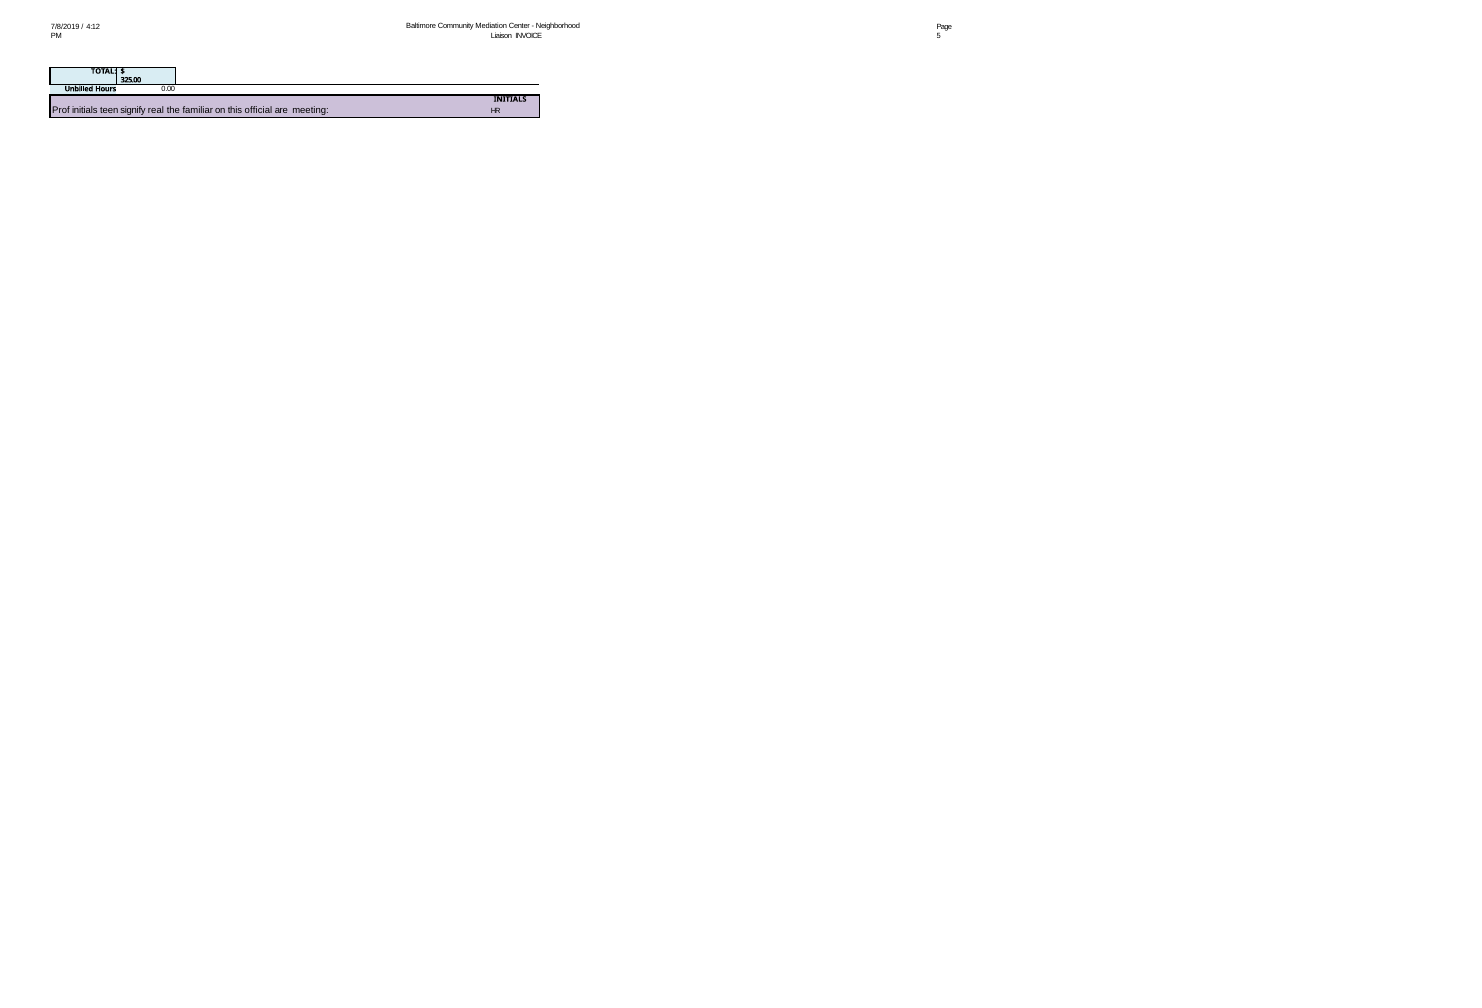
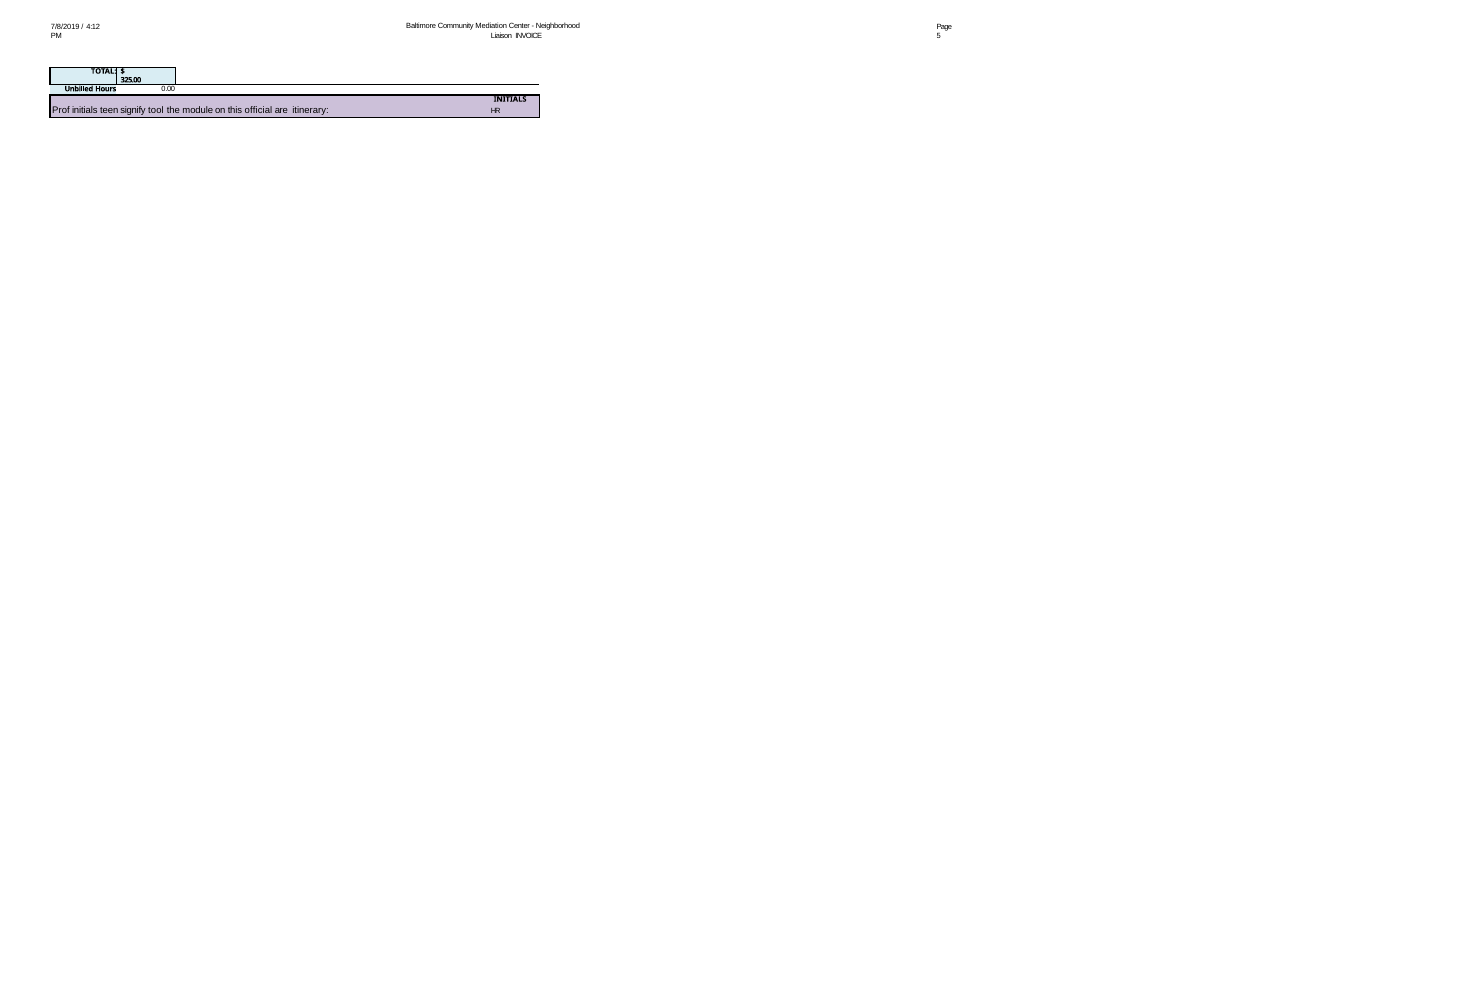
real: real -> tool (156, 110)
familiar: familiar -> module (198, 110)
meeting: meeting -> itinerary (310, 110)
